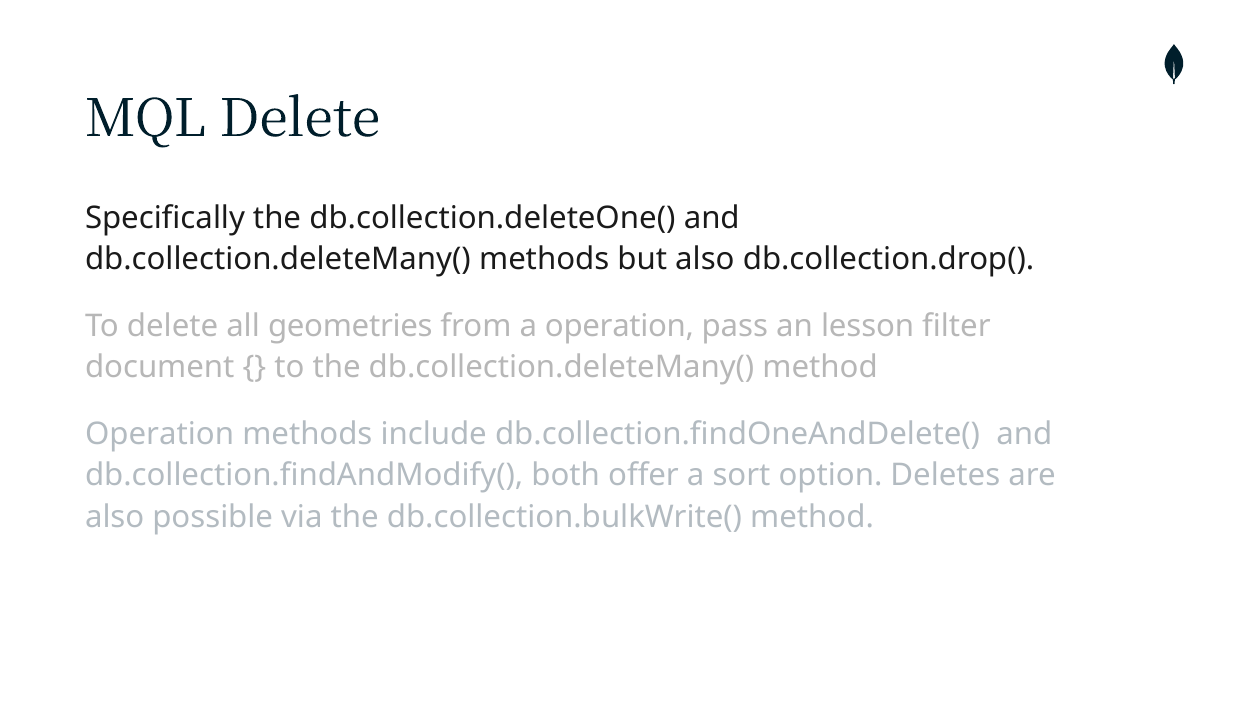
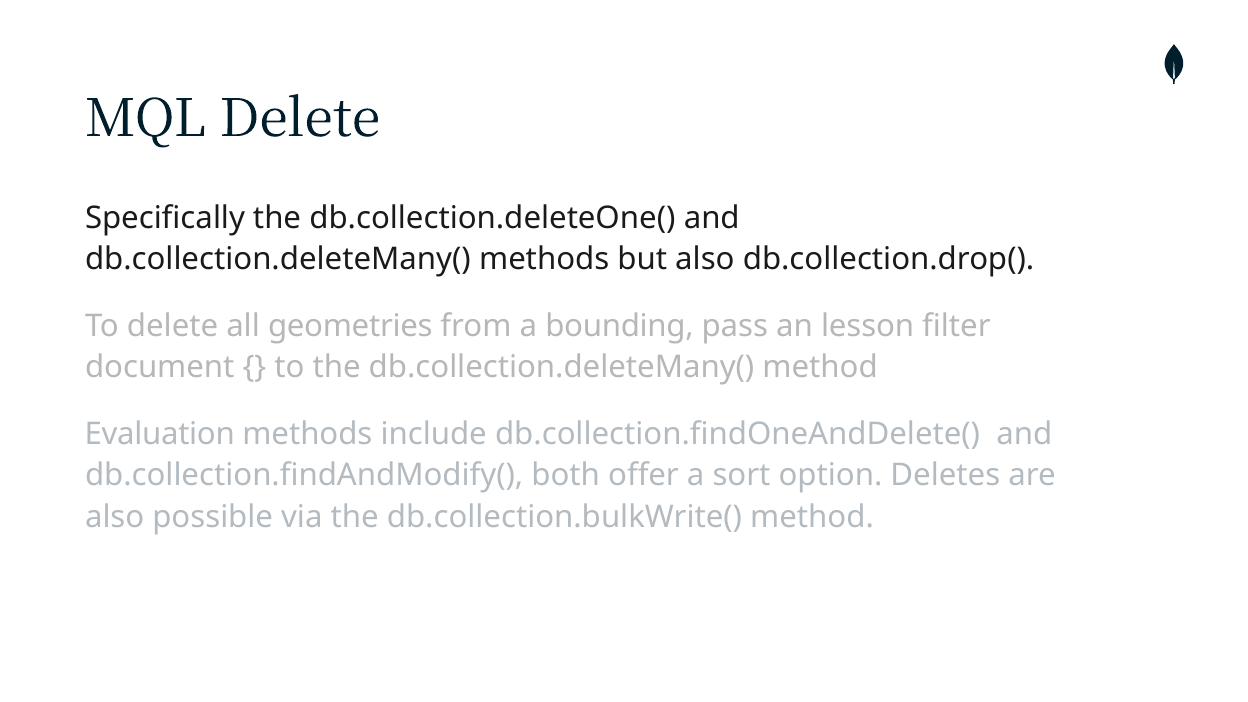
a operation: operation -> bounding (620, 326)
Operation: Operation -> Evaluation (160, 434)
